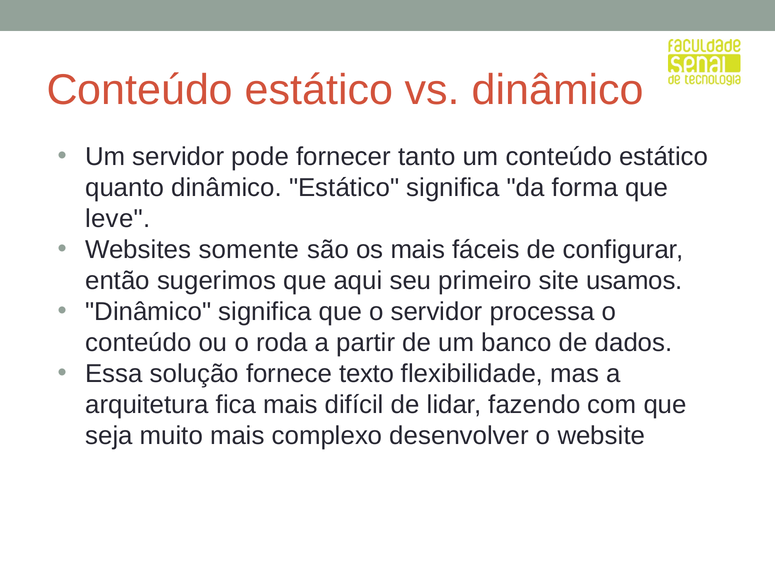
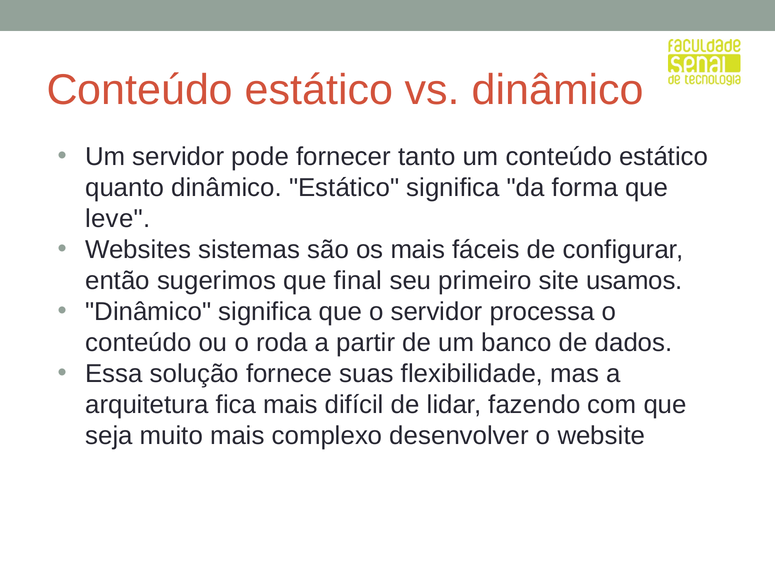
somente: somente -> sistemas (249, 250)
aqui: aqui -> final (358, 281)
texto: texto -> suas (367, 374)
